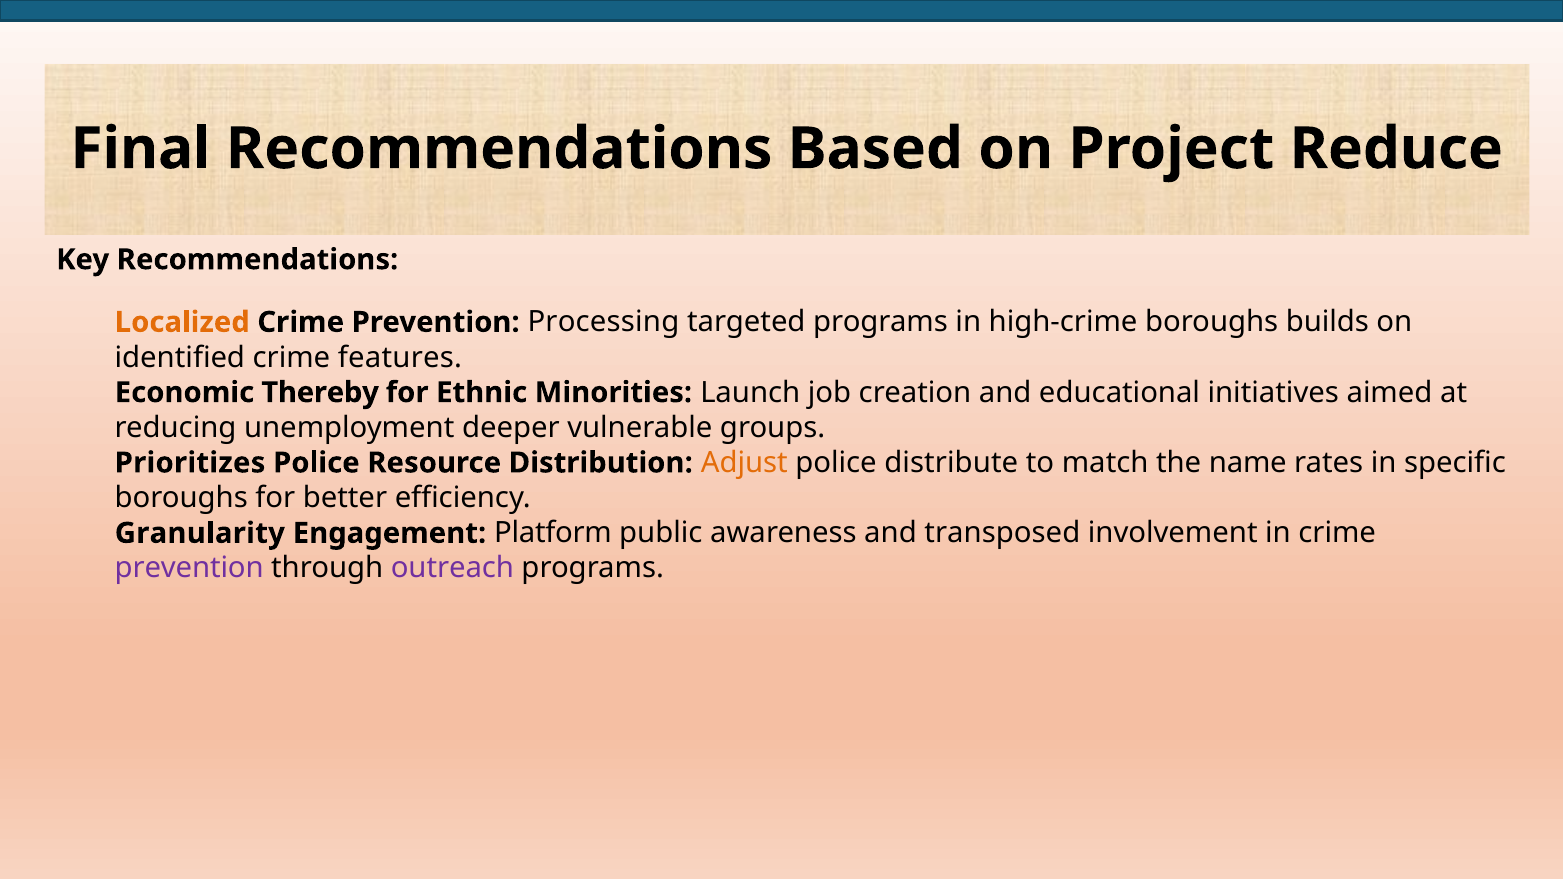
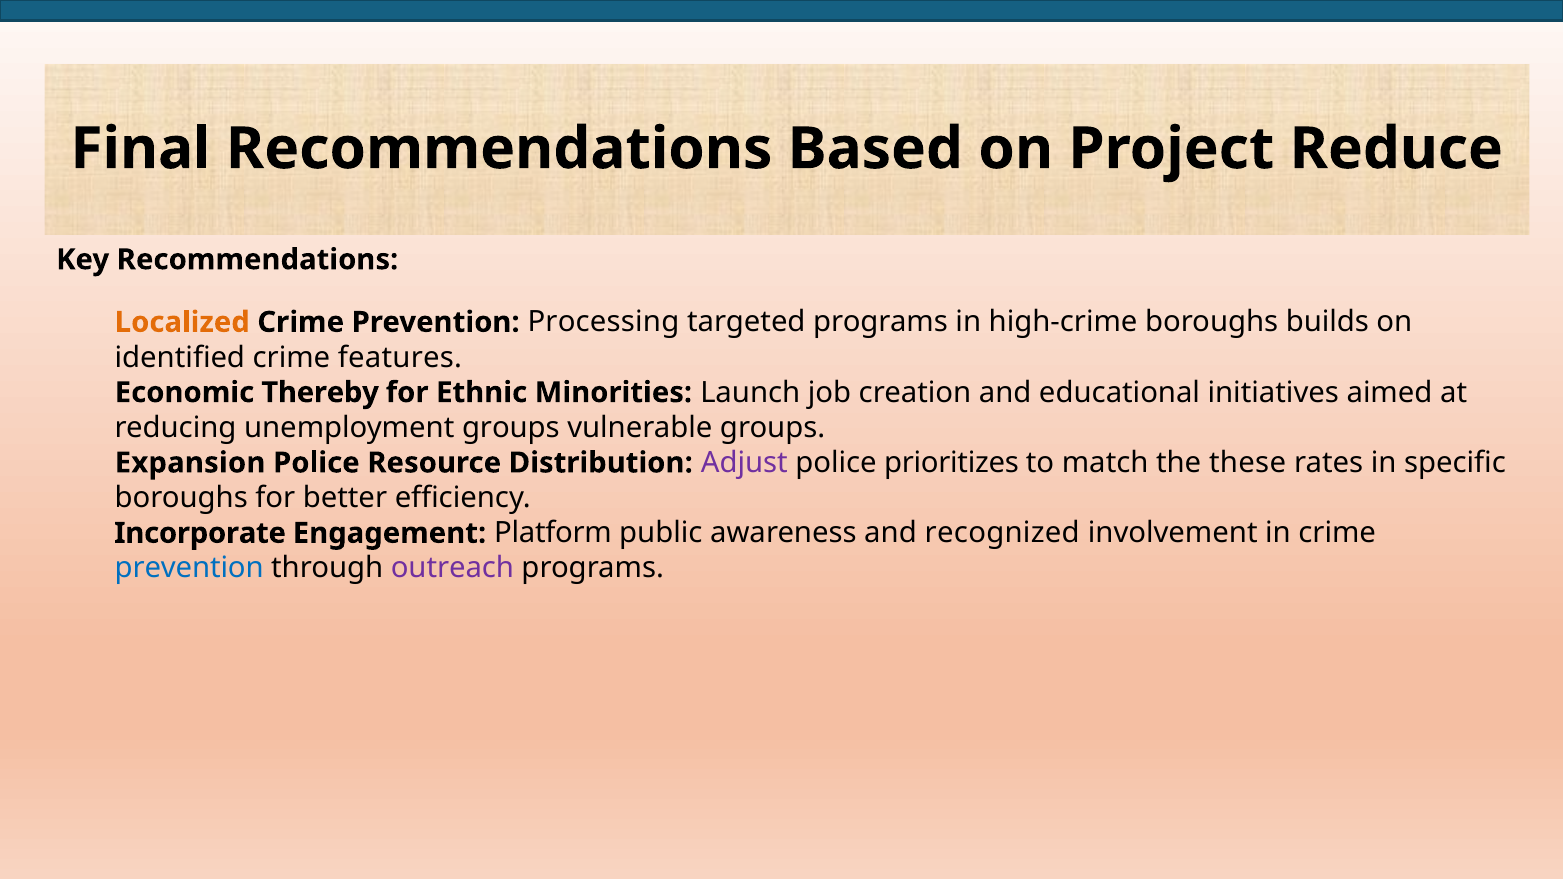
unemployment deeper: deeper -> groups (511, 428)
Prioritizes: Prioritizes -> Expansion (190, 463)
Adjust colour: orange -> purple (744, 463)
distribute: distribute -> prioritizes (951, 463)
name: name -> these (1248, 463)
Granularity: Granularity -> Incorporate (200, 533)
transposed: transposed -> recognized (1002, 533)
prevention colour: purple -> blue (189, 568)
